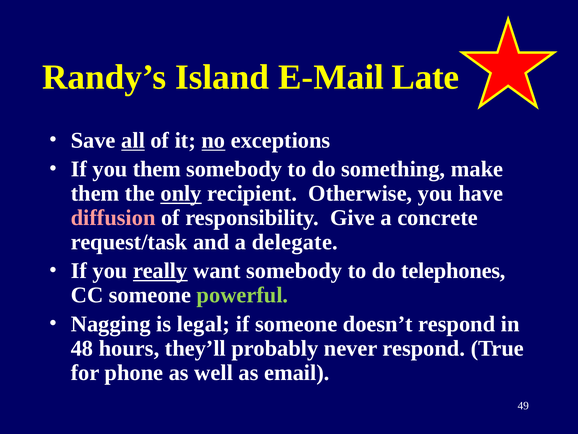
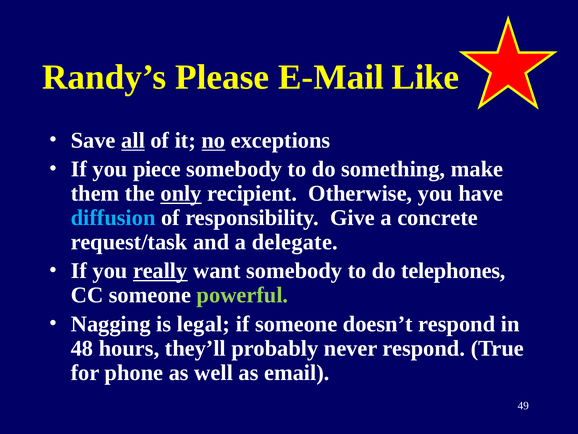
Island: Island -> Please (222, 77)
Late: Late -> Like (425, 77)
you them: them -> piece (157, 169)
diffusion colour: pink -> light blue (113, 217)
